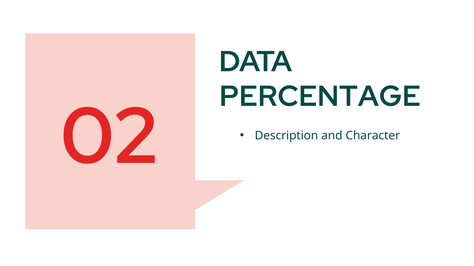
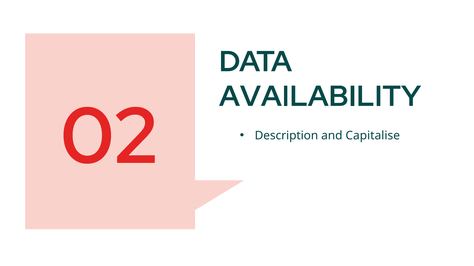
PERCENTAGE: PERCENTAGE -> AVAILABILITY (320, 97)
Character: Character -> Capitalise (373, 136)
